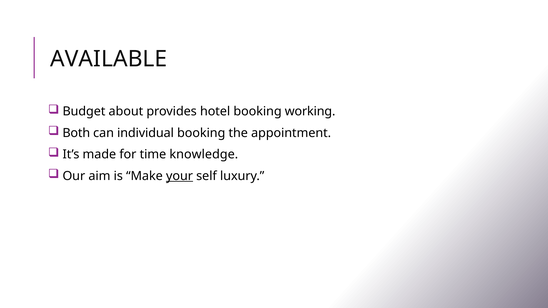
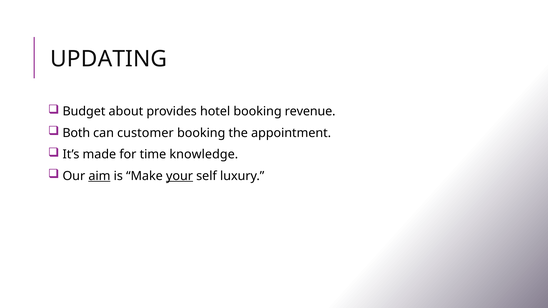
AVAILABLE: AVAILABLE -> UPDATING (109, 59)
working: working -> revenue (310, 112)
individual: individual -> customer (145, 133)
aim underline: none -> present (99, 176)
